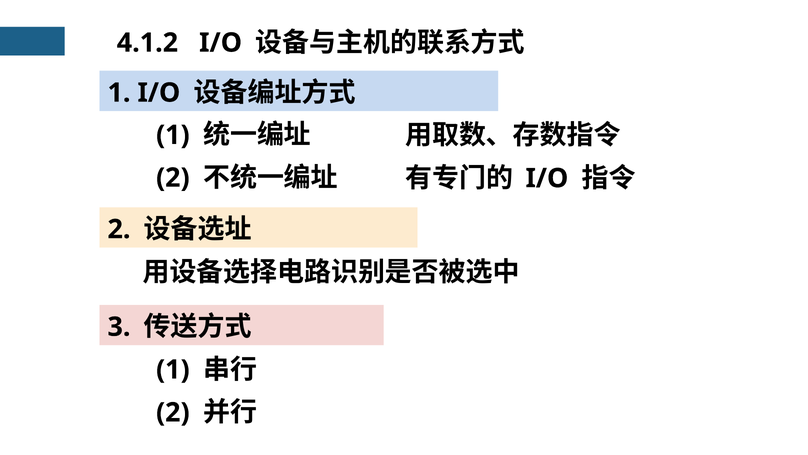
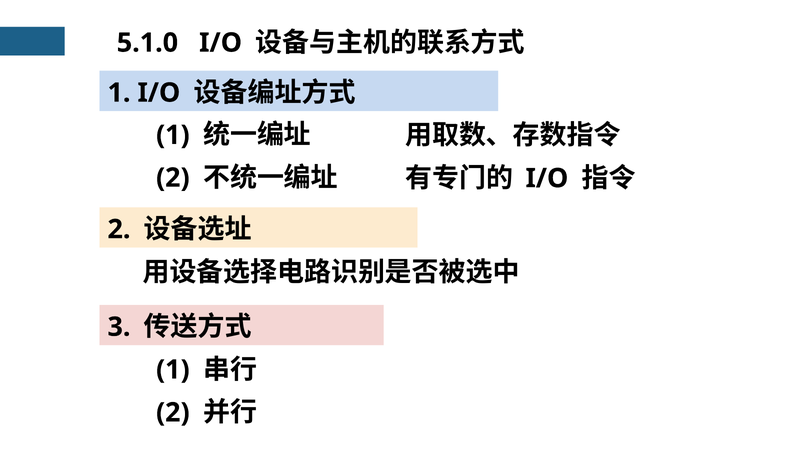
4.1.2: 4.1.2 -> 5.1.0 (147, 43)
